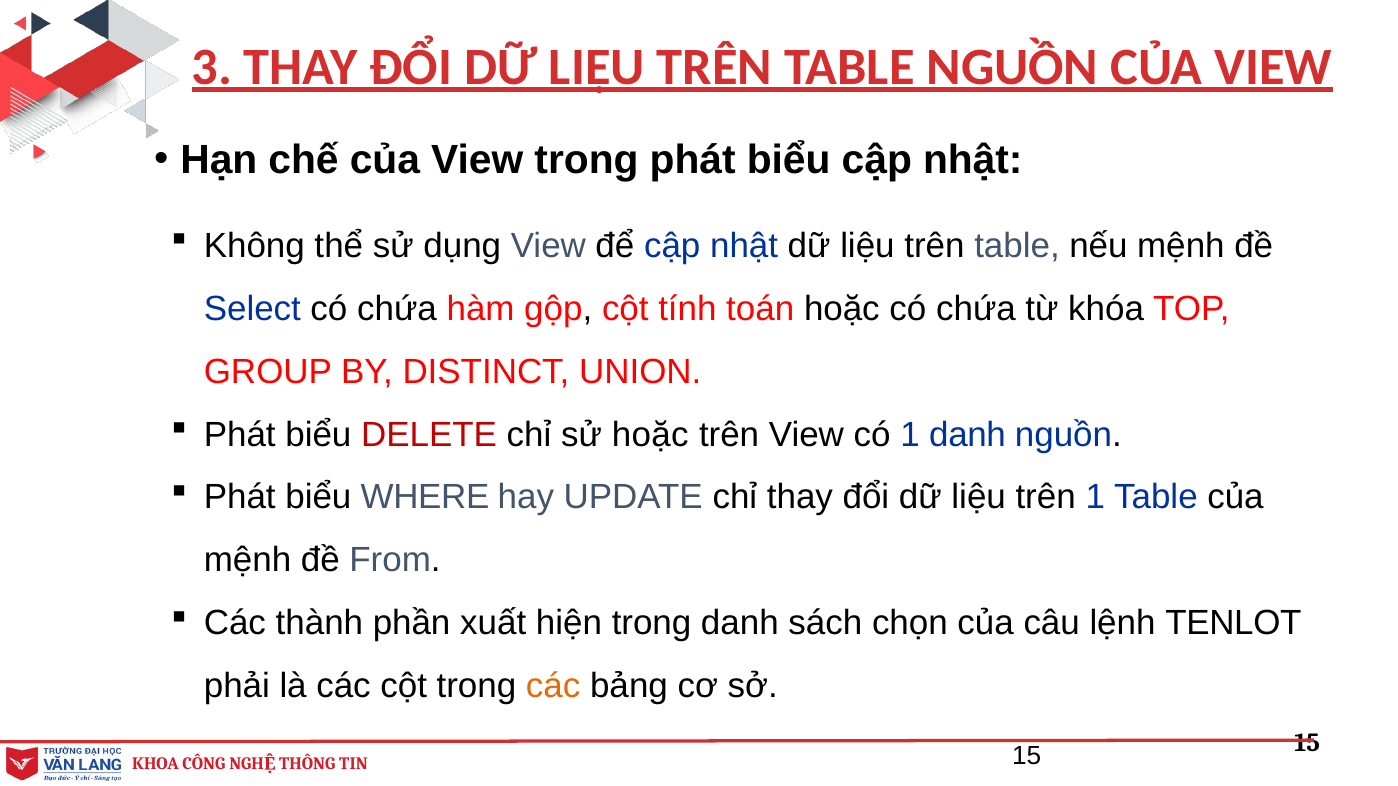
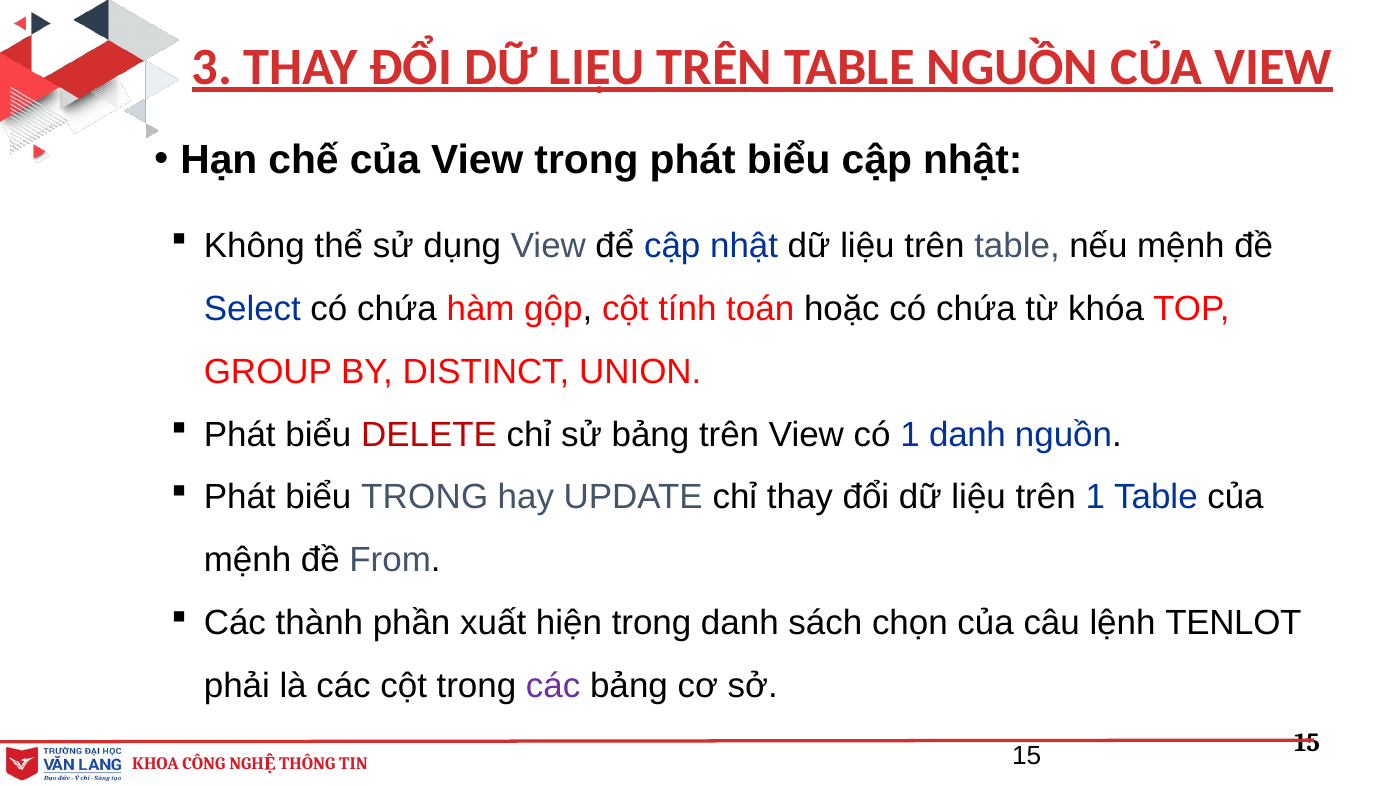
sử hoặc: hoặc -> bảng (650, 435)
biểu WHERE: WHERE -> TRONG (425, 498)
các colour: orange -> purple (553, 686)
